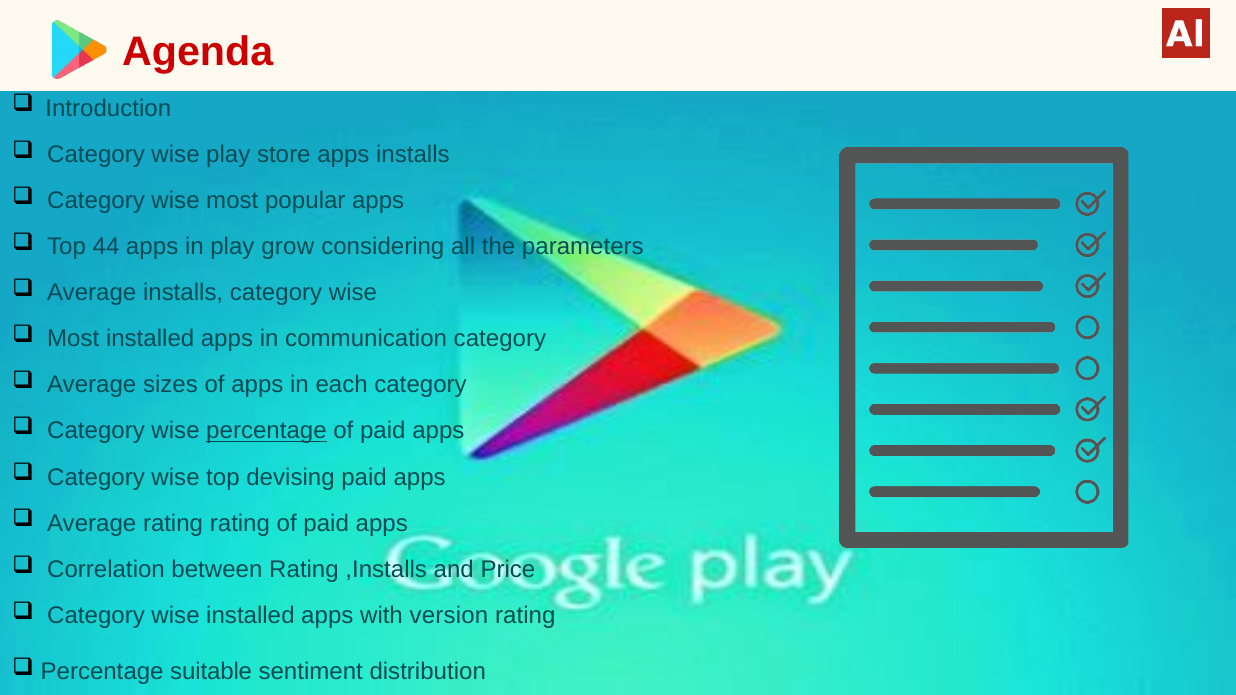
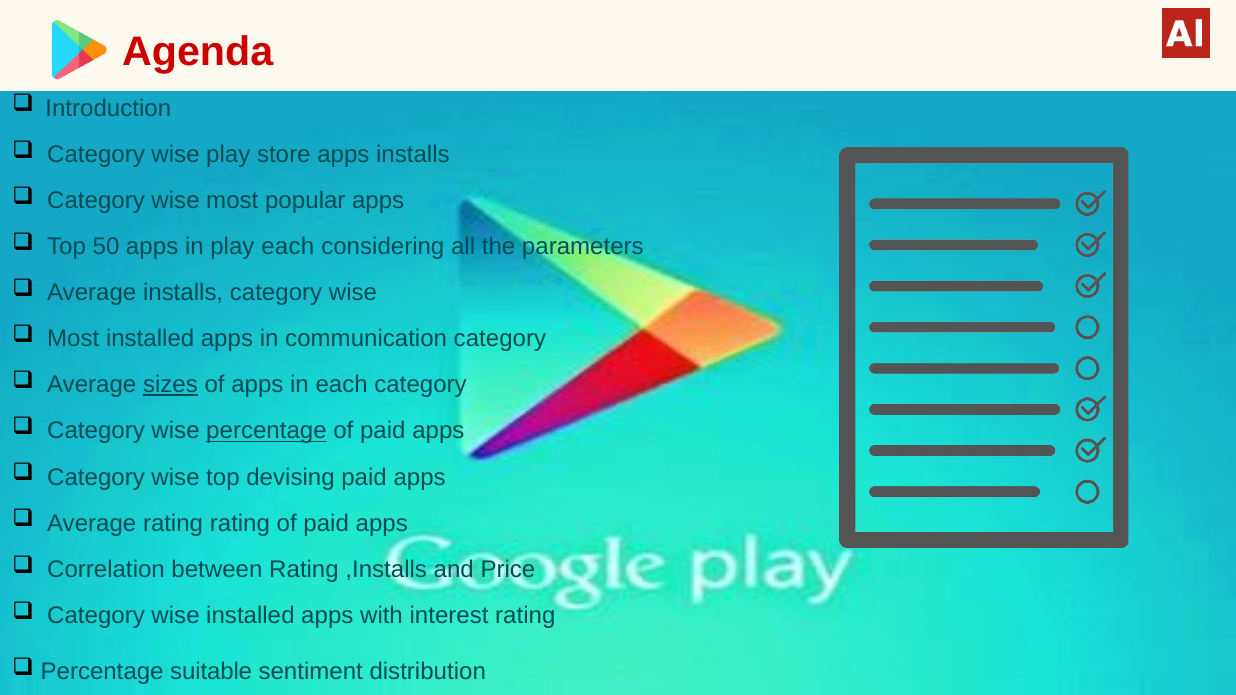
44: 44 -> 50 (106, 247)
play grow: grow -> each (288, 247)
sizes underline: none -> present (170, 385)
version: version -> interest (449, 616)
